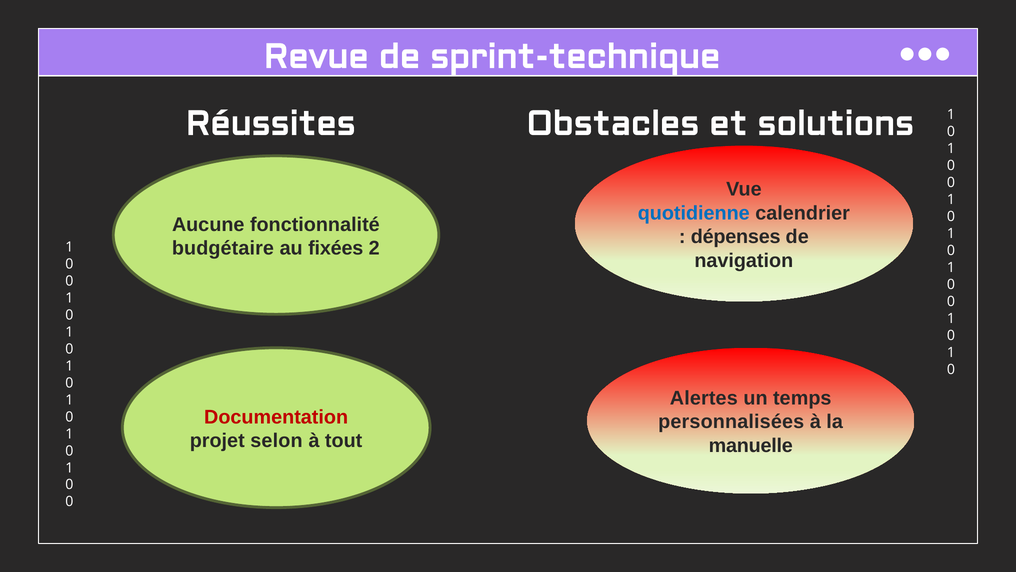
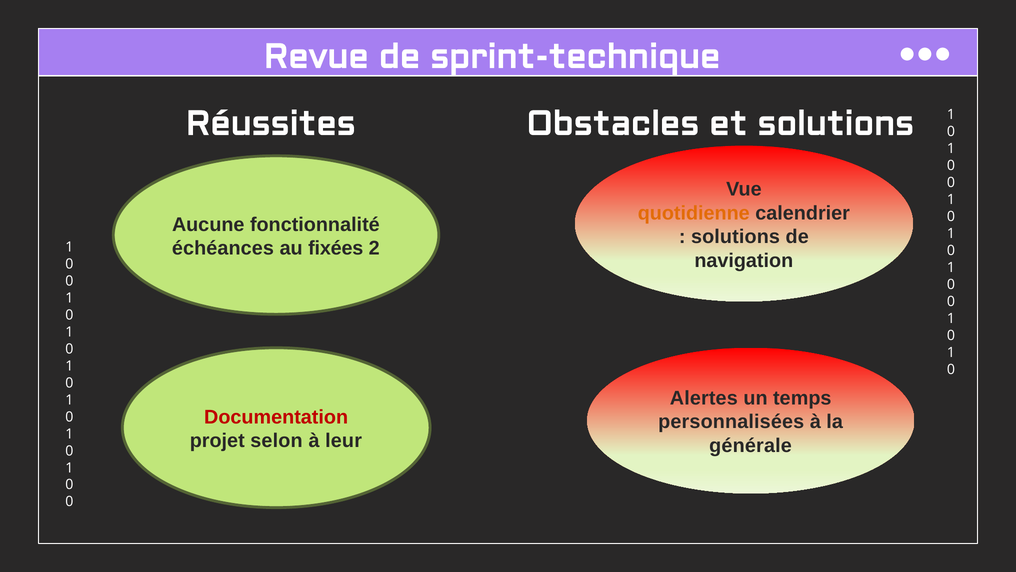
quotidienne colour: blue -> orange (694, 213)
dépenses: dépenses -> solutions (735, 237)
budgétaire: budgétaire -> échéances (223, 248)
tout: tout -> leur (344, 441)
manuelle: manuelle -> générale (751, 445)
